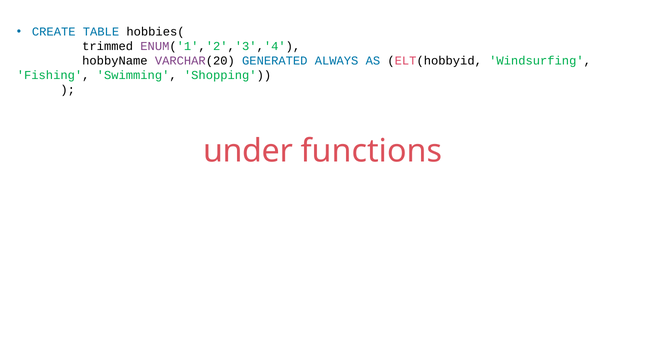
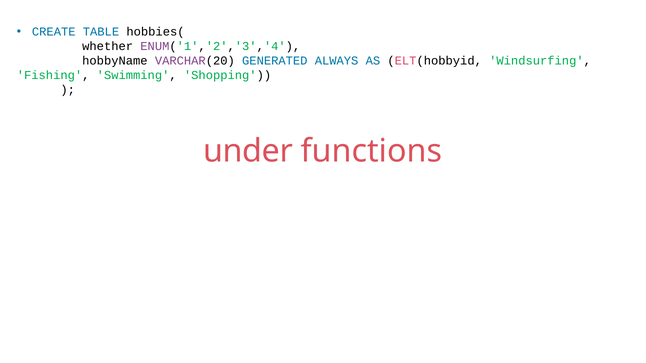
trimmed: trimmed -> whether (108, 46)
